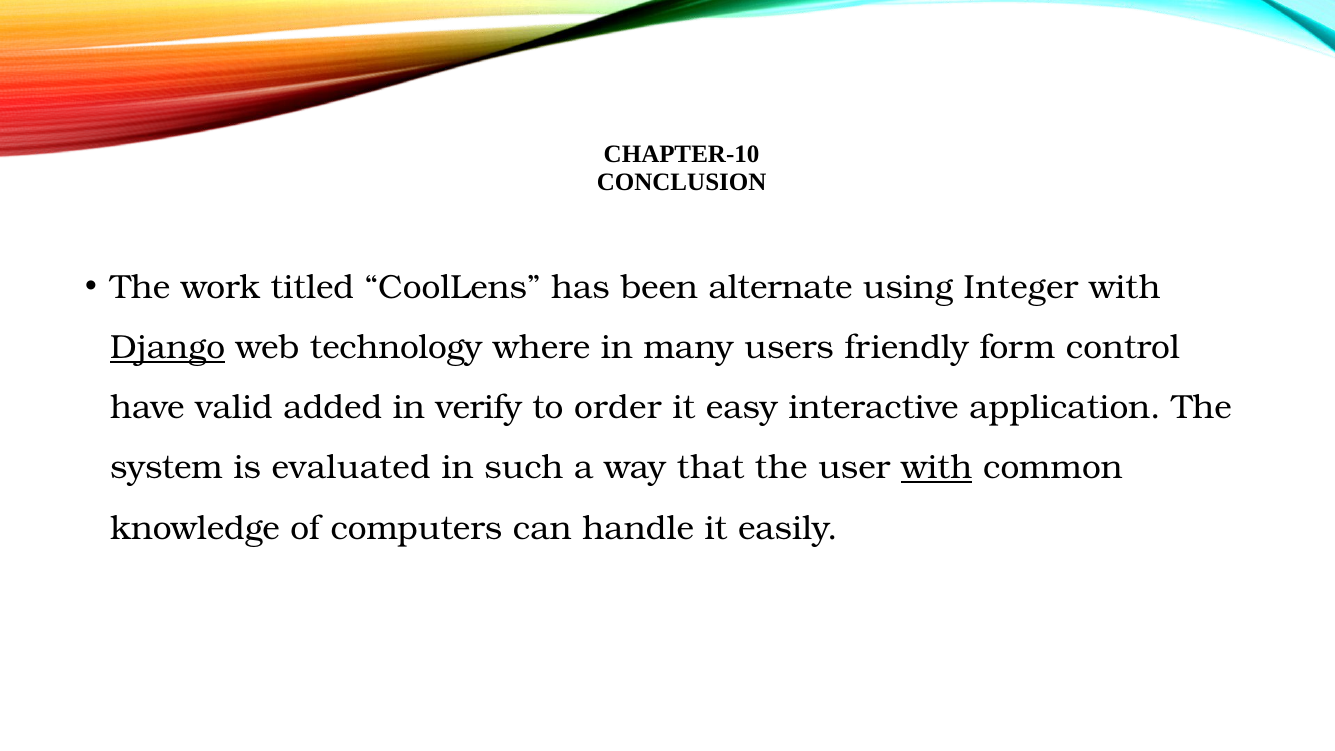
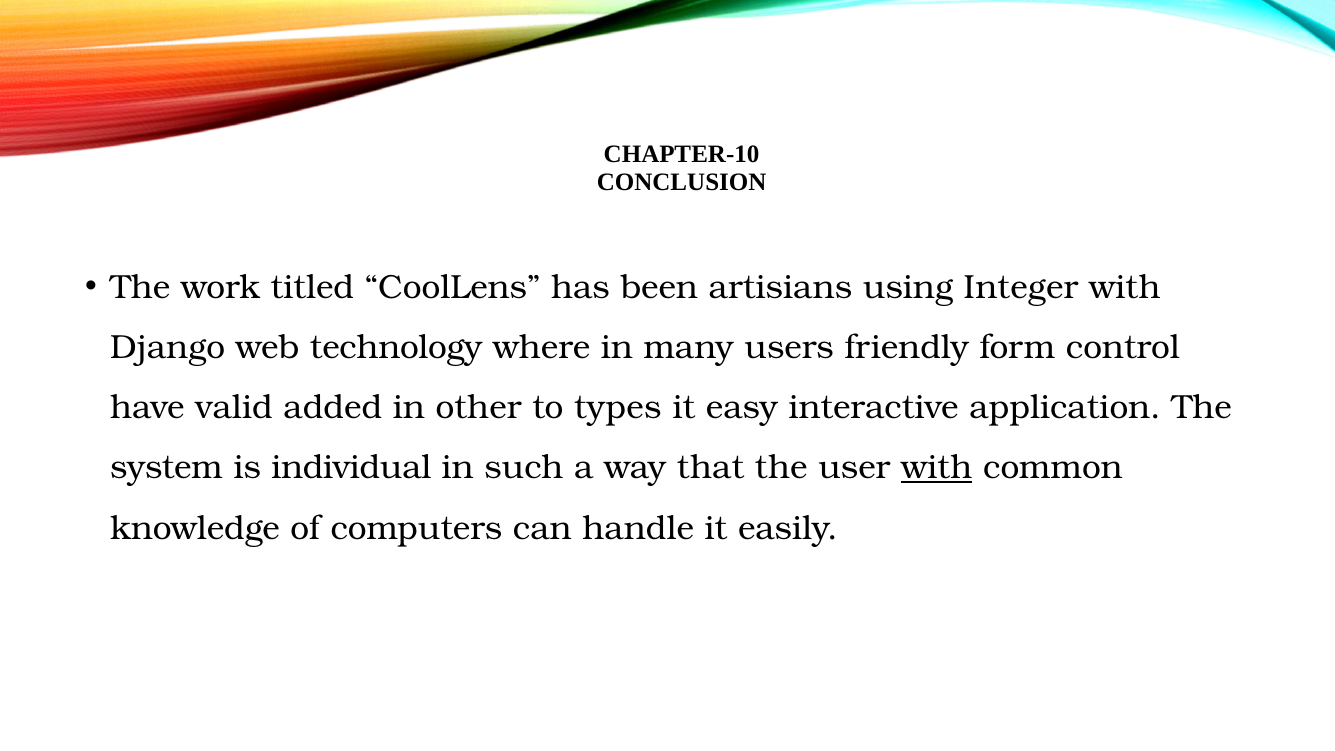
alternate: alternate -> artisians (780, 288)
Django underline: present -> none (168, 348)
verify: verify -> other (479, 408)
order: order -> types (618, 408)
evaluated: evaluated -> individual (351, 468)
